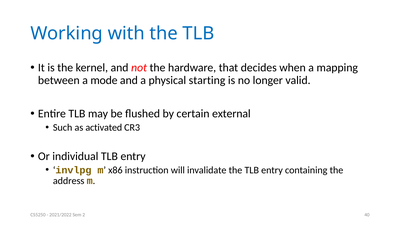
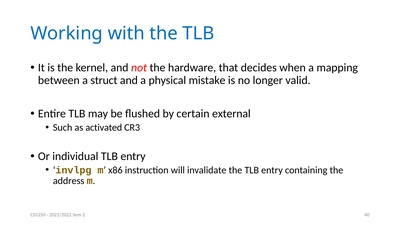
mode: mode -> struct (104, 80)
starting: starting -> mistake (207, 80)
